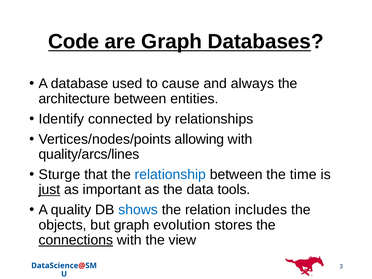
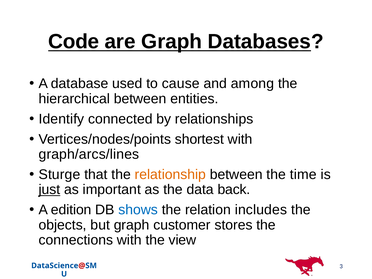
always: always -> among (252, 84)
architecture: architecture -> hierarchical (74, 99)
allowing: allowing -> shortest (199, 139)
quality/arcs/lines: quality/arcs/lines -> graph/arcs/lines (89, 154)
relationship colour: blue -> orange (170, 175)
tools: tools -> back (234, 190)
quality: quality -> edition (71, 210)
evolution: evolution -> customer (182, 225)
connections underline: present -> none (76, 240)
